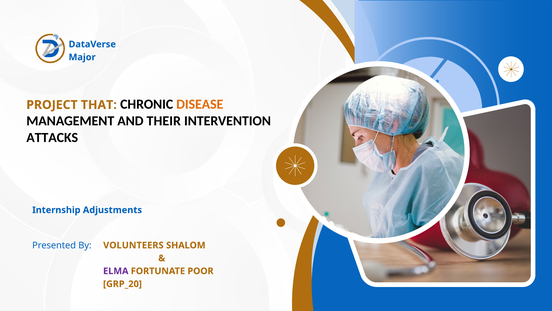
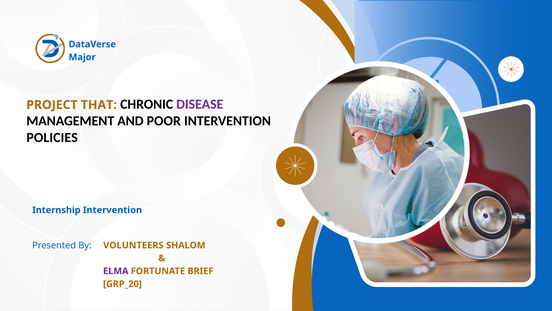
DISEASE colour: orange -> purple (200, 104)
THEIR: THEIR -> POOR (164, 121)
ATTACKS: ATTACKS -> POLICIES (52, 137)
Internship Adjustments: Adjustments -> Intervention (112, 210)
POOR: POOR -> BRIEF (200, 271)
